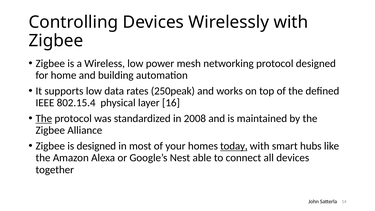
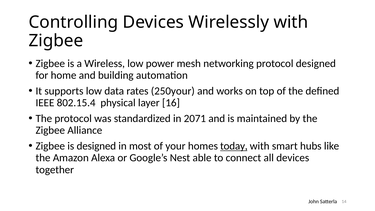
250peak: 250peak -> 250your (173, 91)
The underline: present -> none (44, 118)
2008: 2008 -> 2071 (195, 118)
